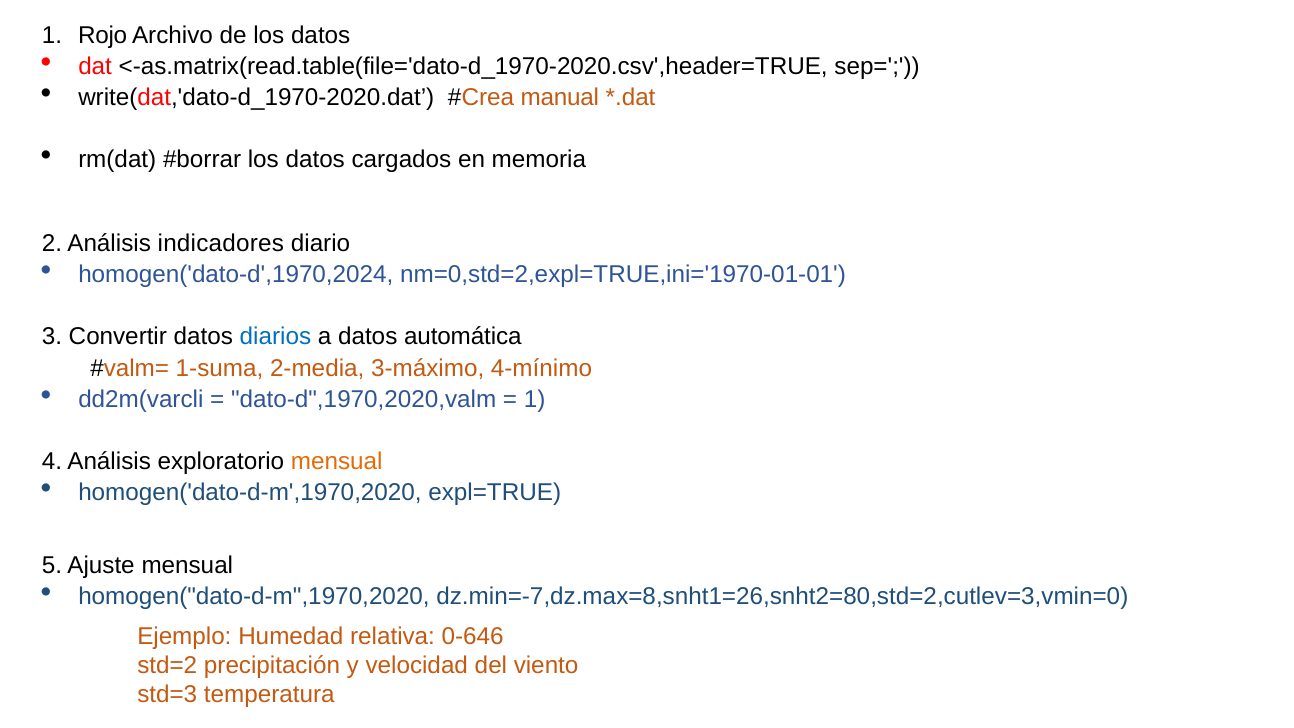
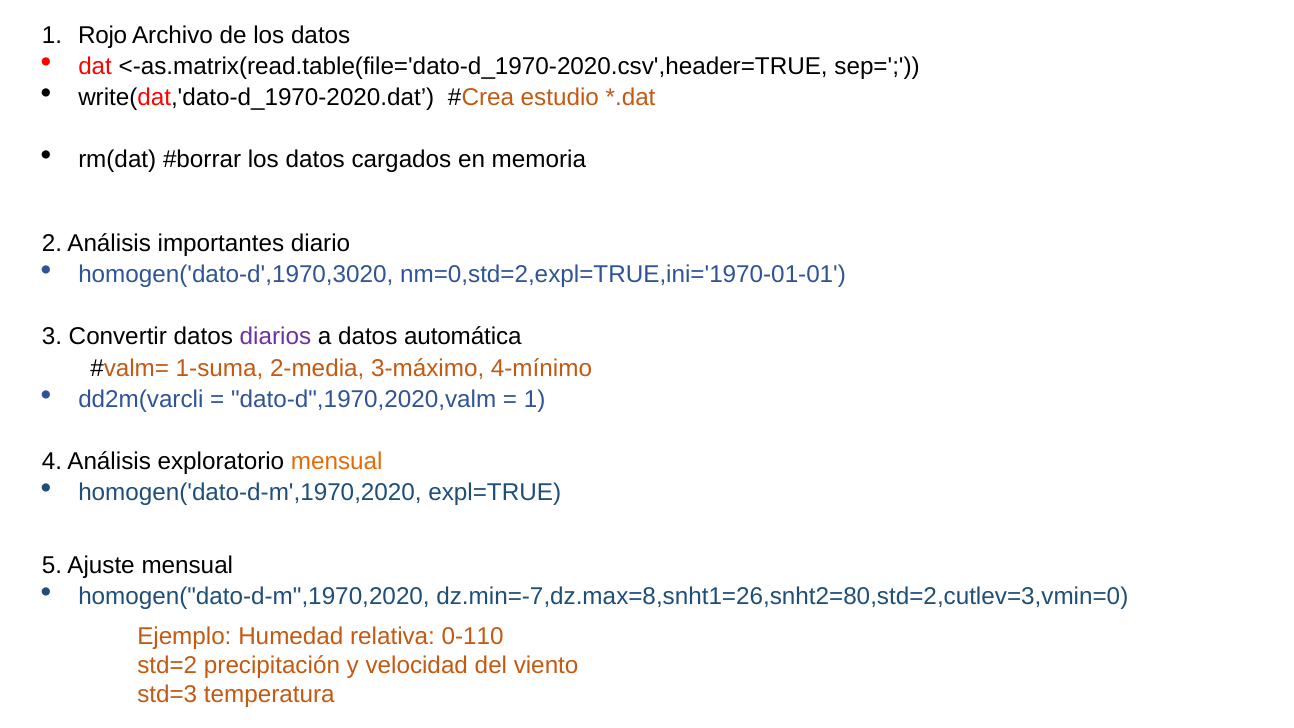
manual: manual -> estudio (560, 97)
indicadores: indicadores -> importantes (221, 243)
homogen('dato-d',1970,2024: homogen('dato-d',1970,2024 -> homogen('dato-d',1970,3020 (236, 275)
diarios colour: blue -> purple (275, 337)
0-646: 0-646 -> 0-110 (473, 637)
